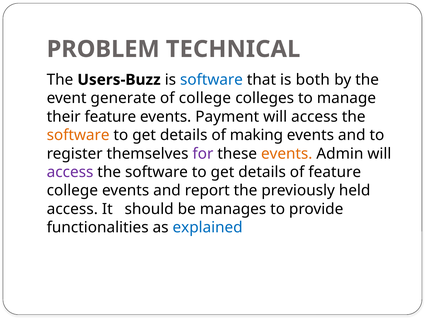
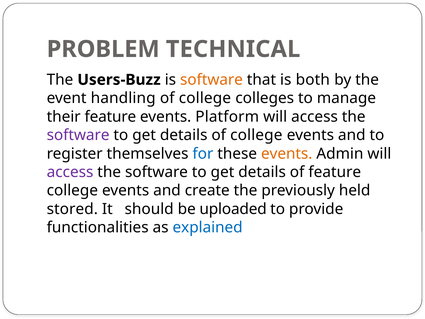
software colour: blue -> orange (211, 80)
generate: generate -> handling (123, 98)
Payment: Payment -> Platform (227, 117)
software colour: orange -> purple (78, 135)
details of making: making -> college (256, 135)
for colour: purple -> blue (203, 154)
report: report -> create (207, 190)
access: access -> stored (72, 209)
manages: manages -> uploaded (233, 209)
